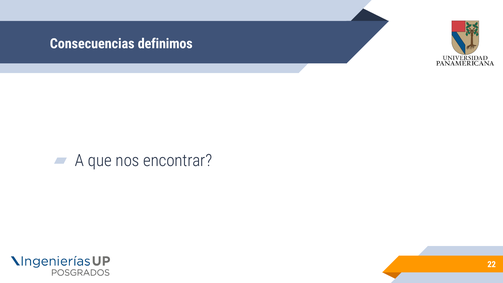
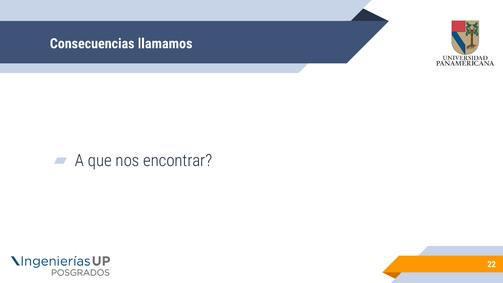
definimos: definimos -> llamamos (165, 44)
